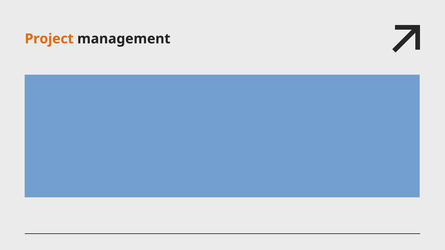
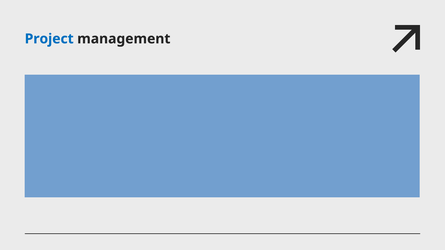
Project colour: orange -> blue (49, 39)
